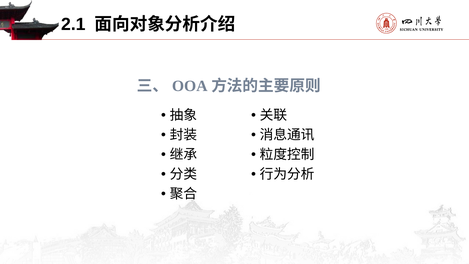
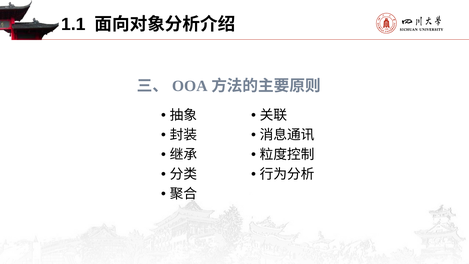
2.1: 2.1 -> 1.1 (73, 24)
